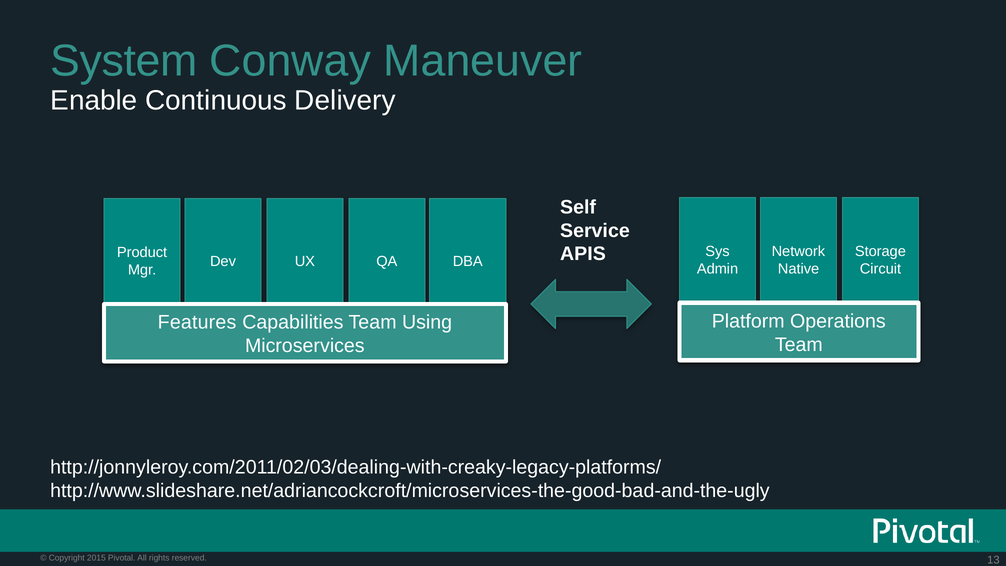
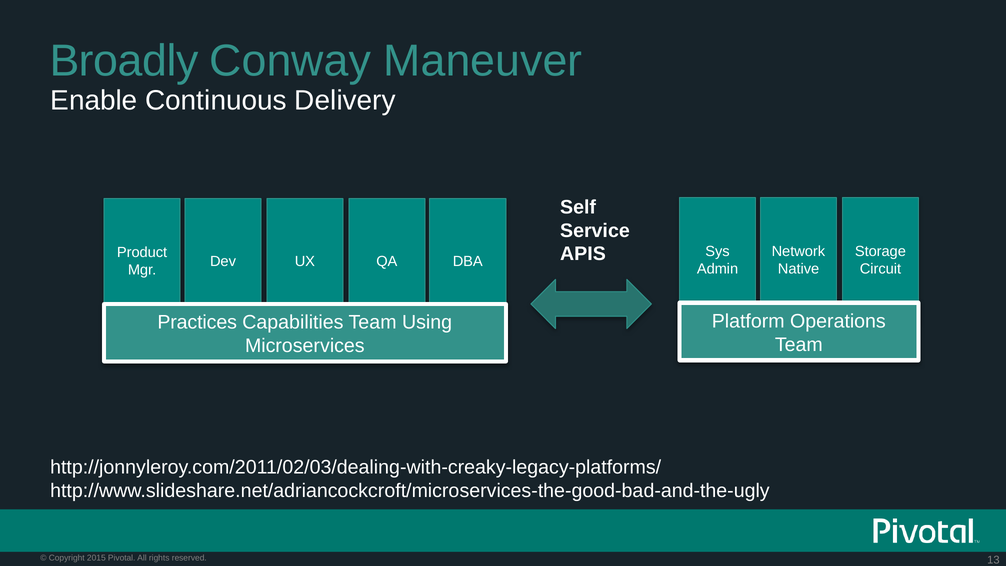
System: System -> Broadly (124, 61)
Features: Features -> Practices (197, 322)
